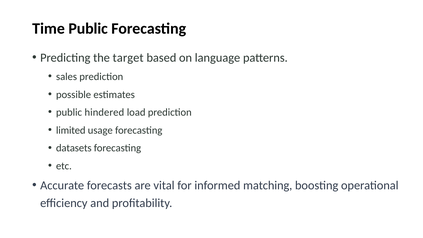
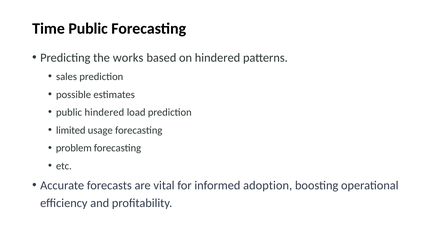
target: target -> works (128, 58)
on language: language -> hindered (218, 58)
datasets: datasets -> problem (74, 148)
matching: matching -> adoption (268, 185)
